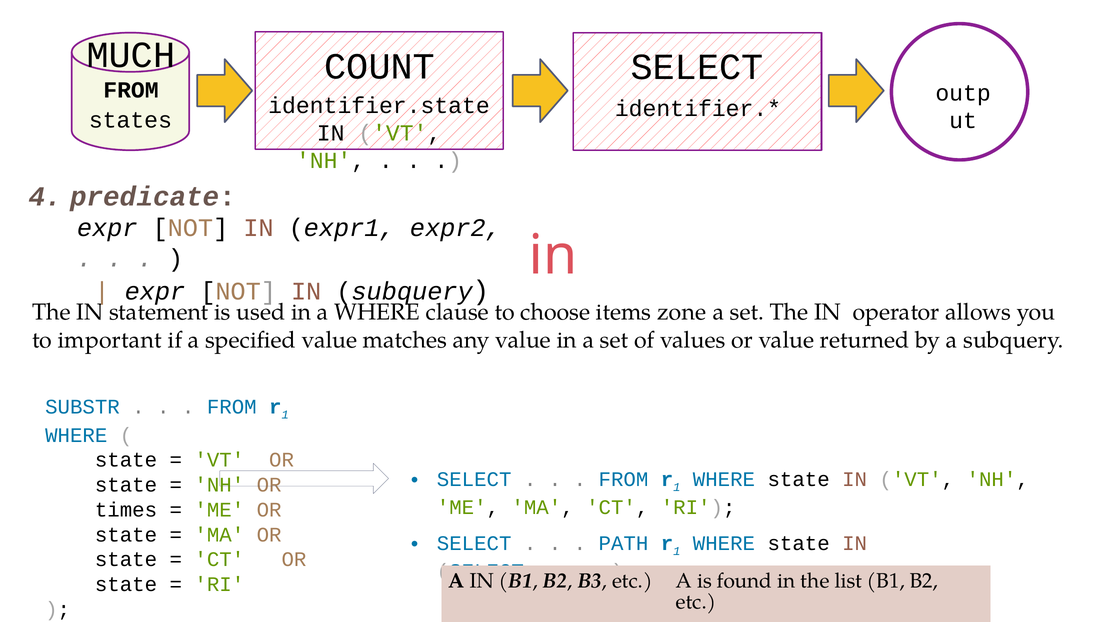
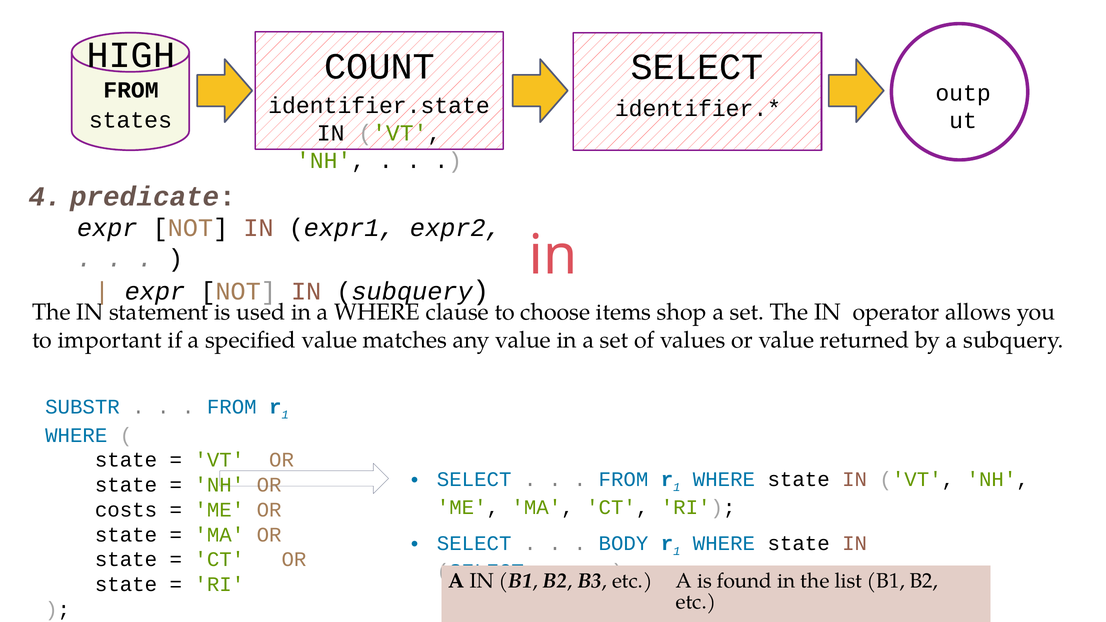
MUCH: MUCH -> HIGH (131, 55)
zone: zone -> shop (682, 312)
times: times -> costs (126, 510)
PATH: PATH -> BODY (623, 543)
